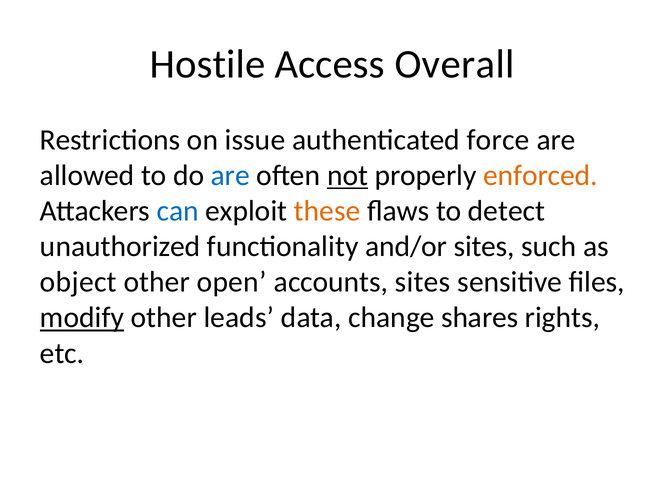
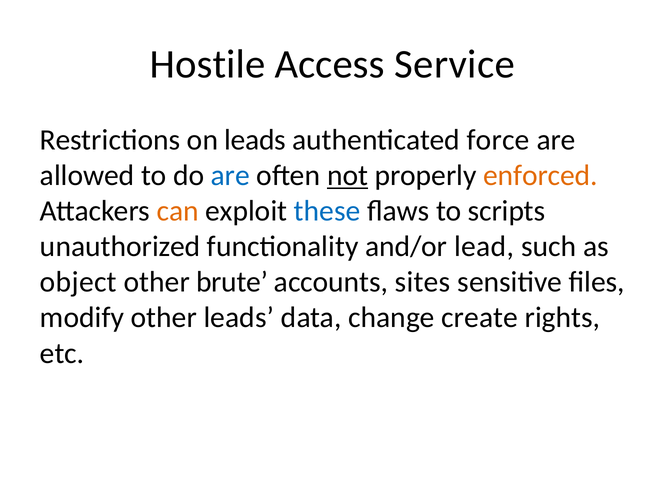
Overall: Overall -> Service (455, 64)
on issue: issue -> leads (255, 140)
can colour: blue -> orange (178, 211)
these colour: orange -> blue (327, 211)
detect: detect -> scripts (507, 211)
and/or sites: sites -> lead (484, 246)
open: open -> brute (232, 282)
modify underline: present -> none (82, 317)
shares: shares -> create (480, 317)
